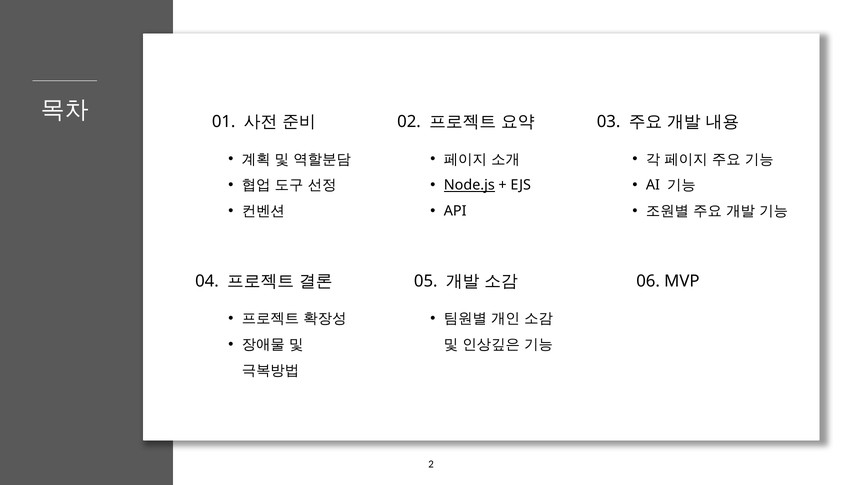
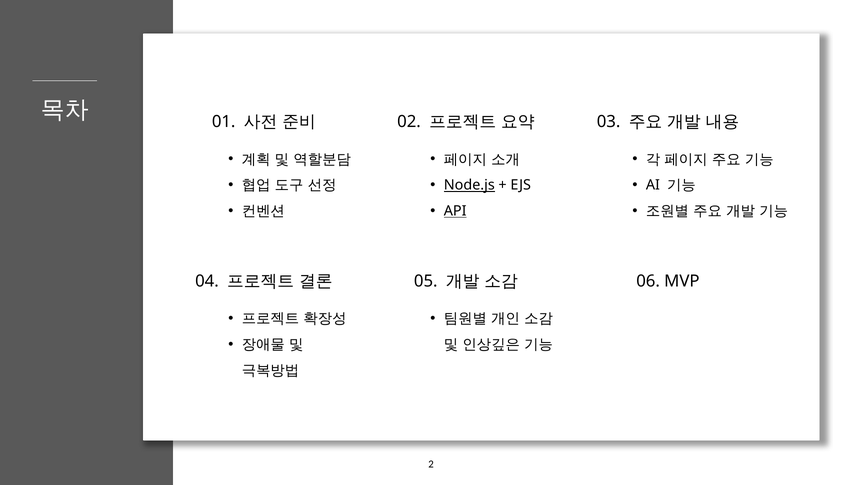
API underline: none -> present (455, 211)
